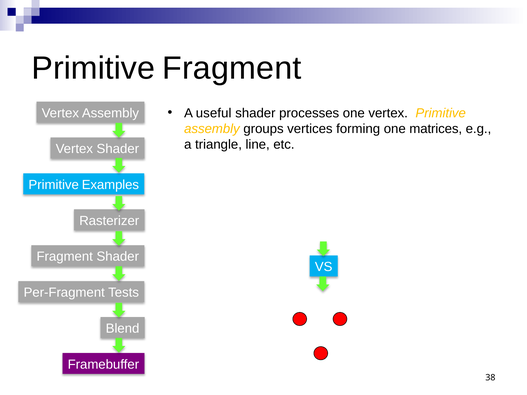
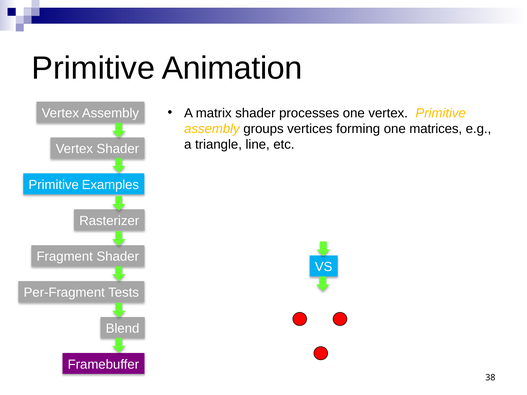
Primitive Fragment: Fragment -> Animation (232, 68)
useful: useful -> matrix (214, 113)
